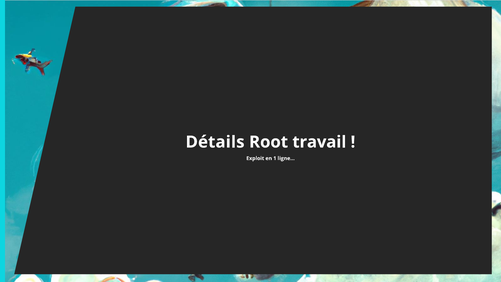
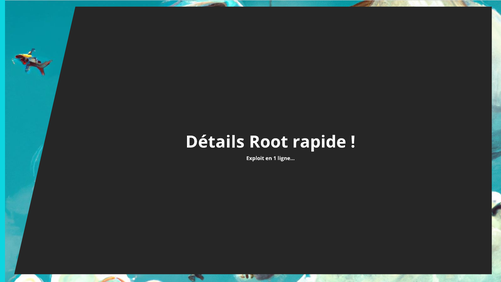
travail: travail -> rapide (319, 142)
